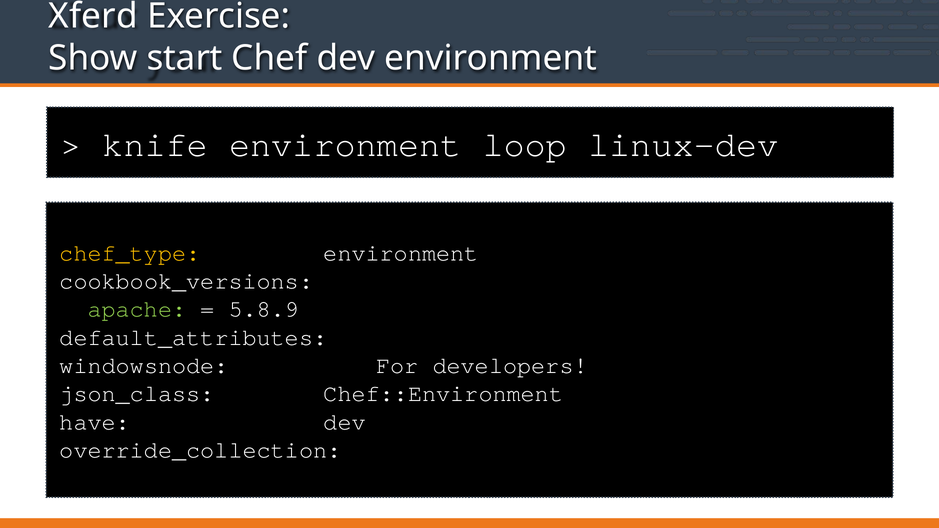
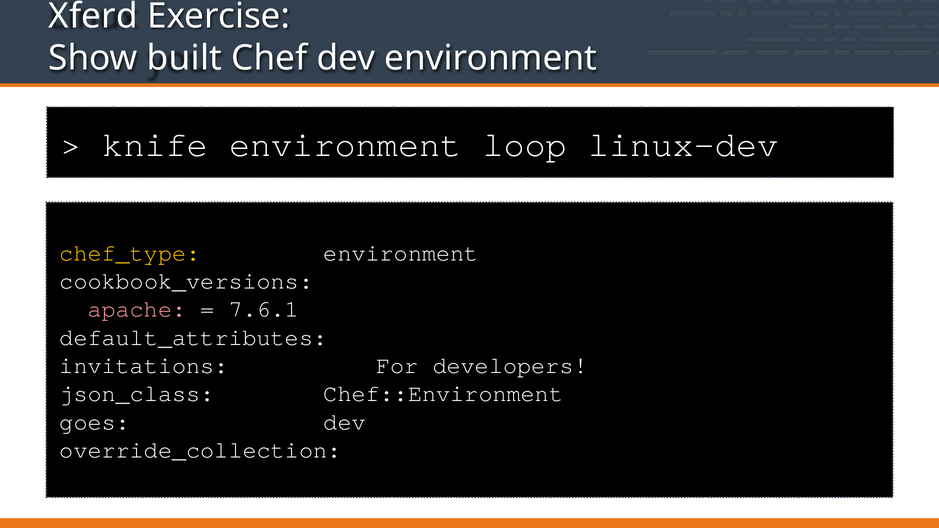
start: start -> built (184, 58)
apache colour: light green -> pink (137, 309)
5.8.9: 5.8.9 -> 7.6.1 (264, 309)
windowsnode: windowsnode -> invitations (144, 366)
have: have -> goes (95, 422)
